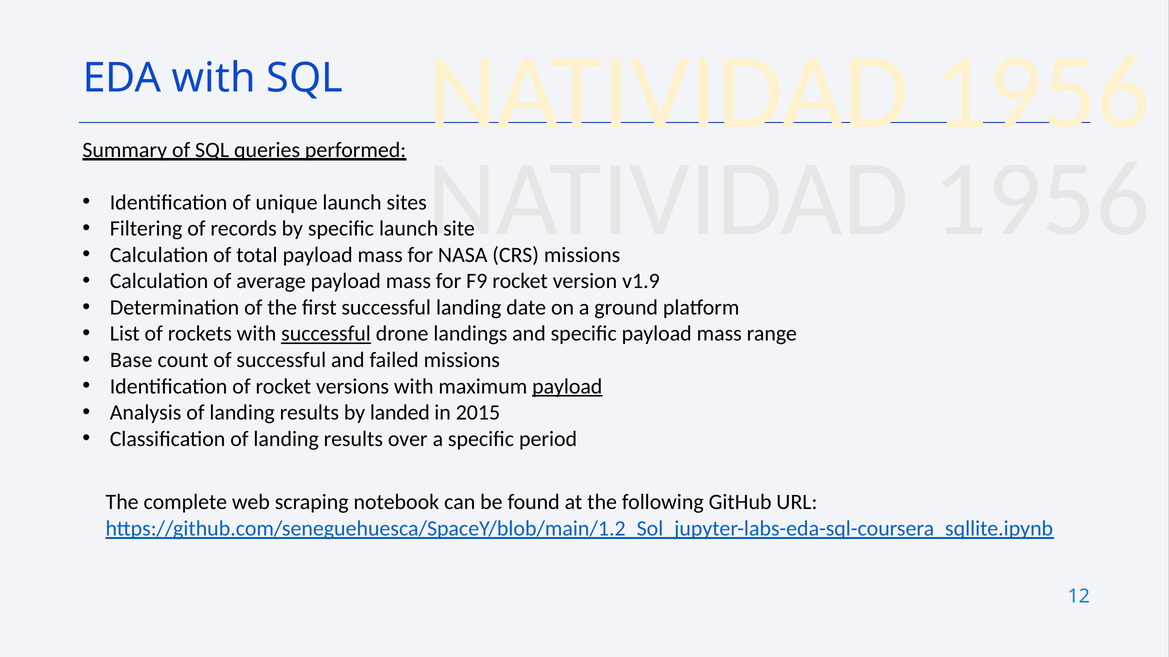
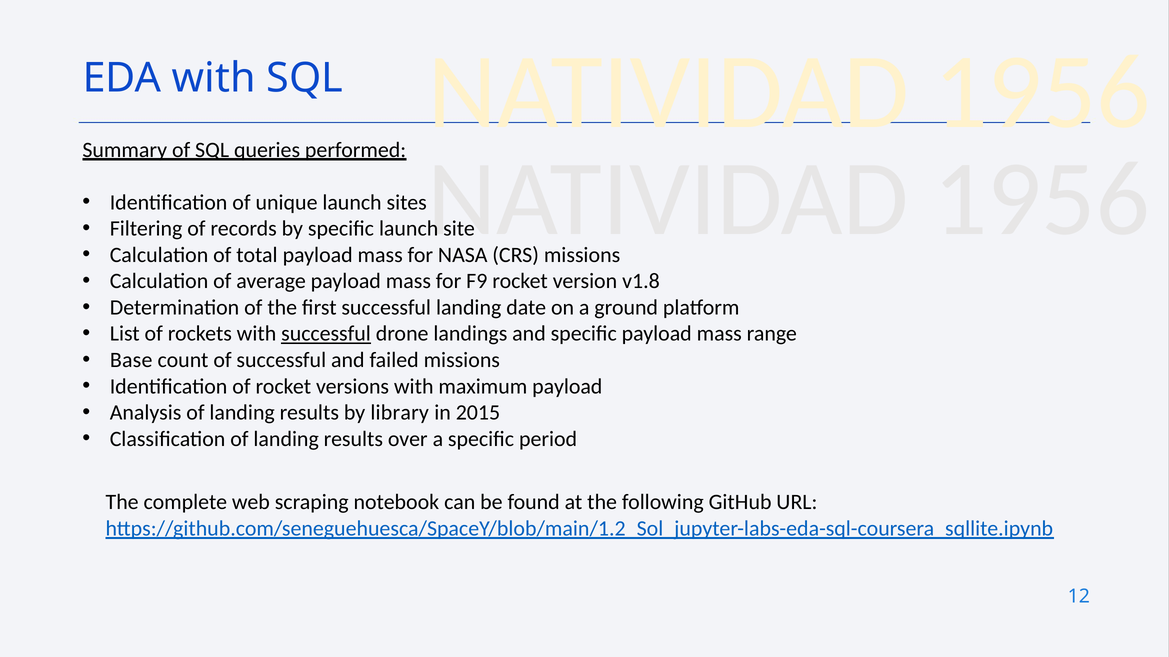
v1.9: v1.9 -> v1.8 (641, 281)
payload underline: present -> none (567, 387)
landed: landed -> library (400, 413)
